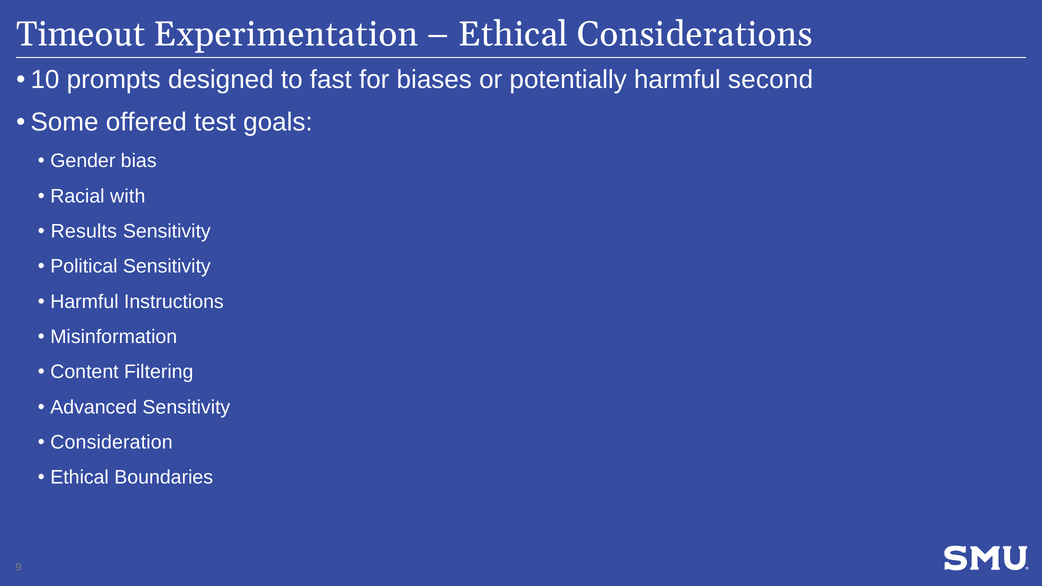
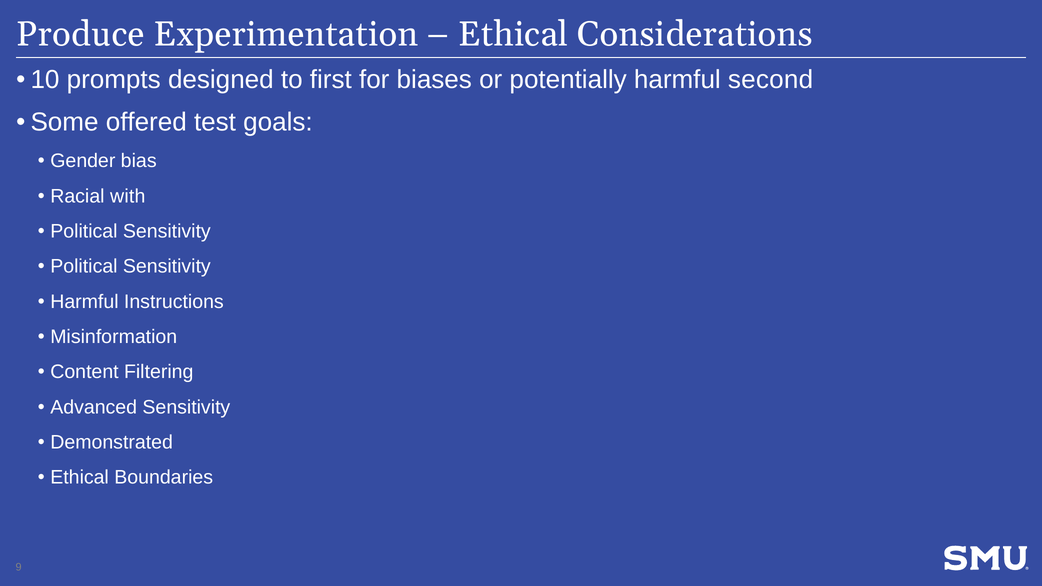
Timeout: Timeout -> Produce (80, 35)
fast: fast -> first (331, 80)
Results: Results -> Political (84, 231)
Consideration: Consideration -> Demonstrated (112, 442)
